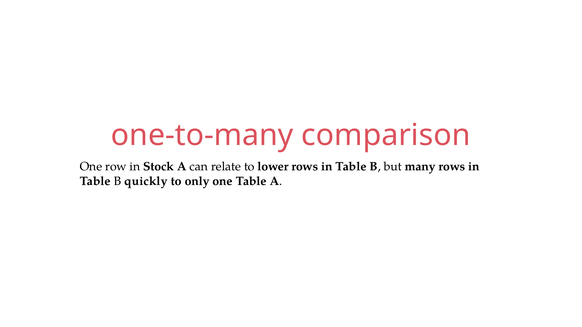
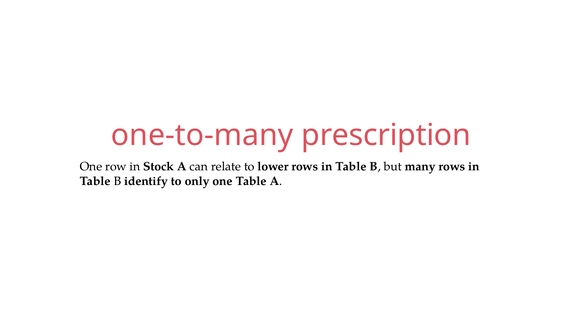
comparison: comparison -> prescription (386, 135)
quickly: quickly -> identify (146, 181)
